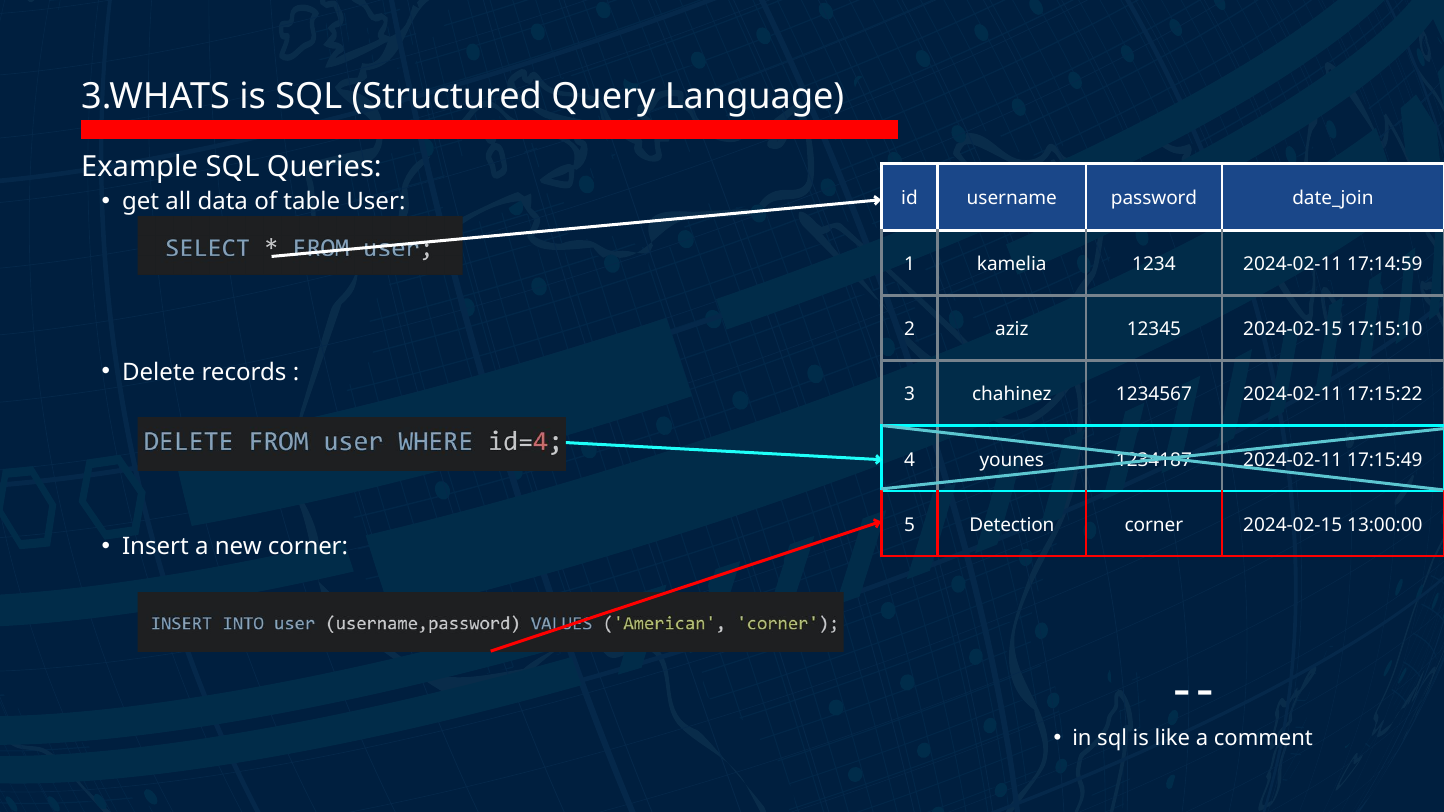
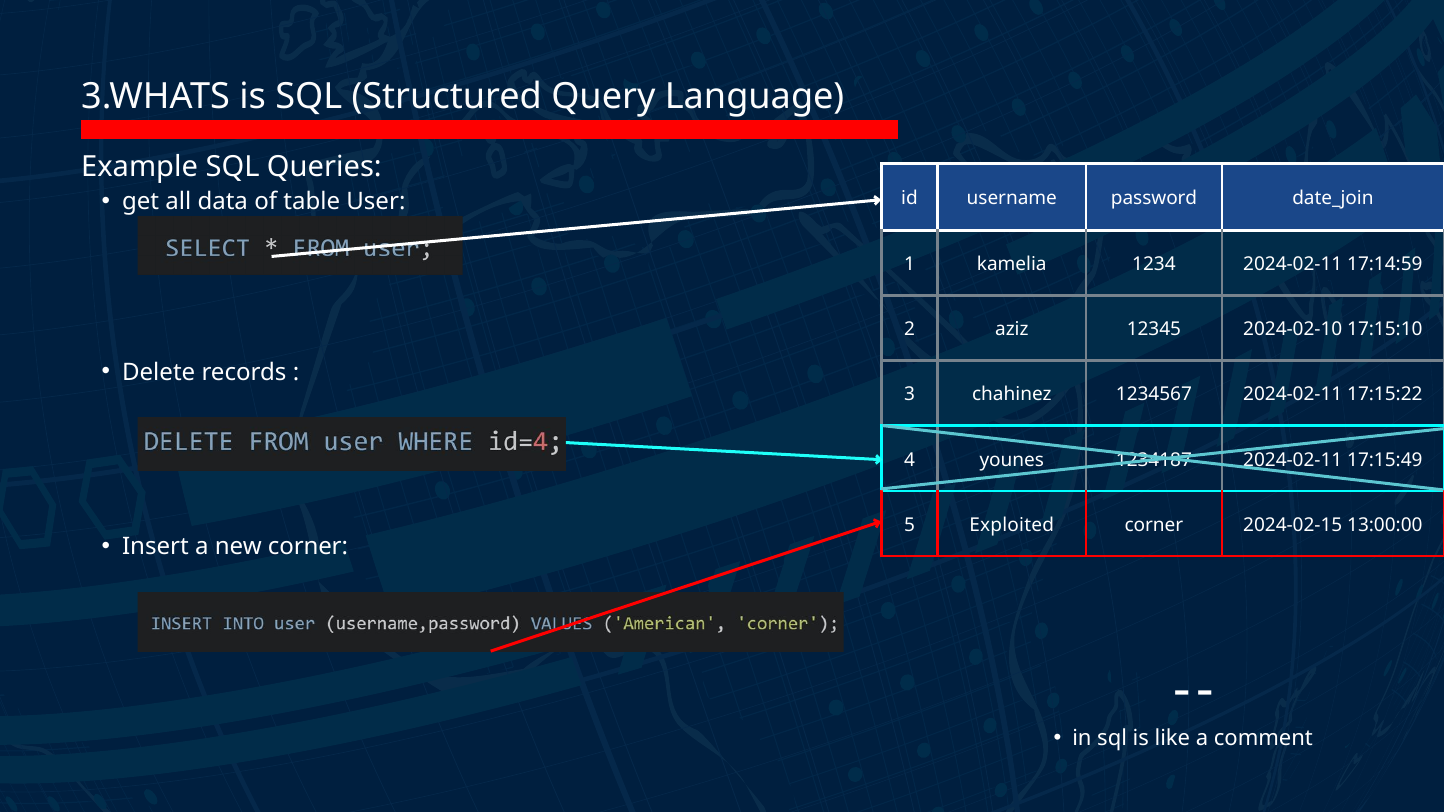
12345 2024-02-15: 2024-02-15 -> 2024-02-10 (1293, 330)
Detection: Detection -> Exploited (1012, 525)
